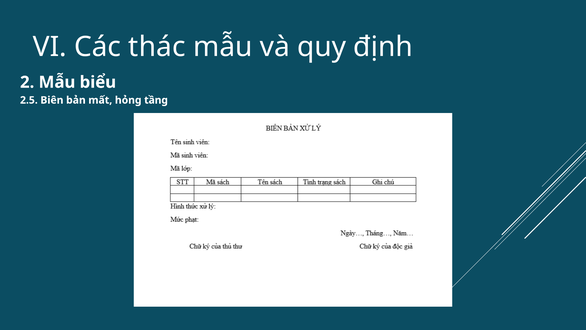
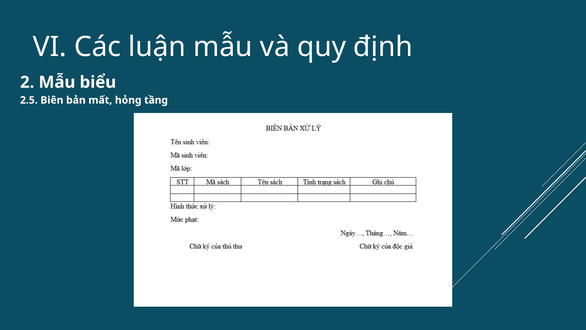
thác: thác -> luận (157, 47)
